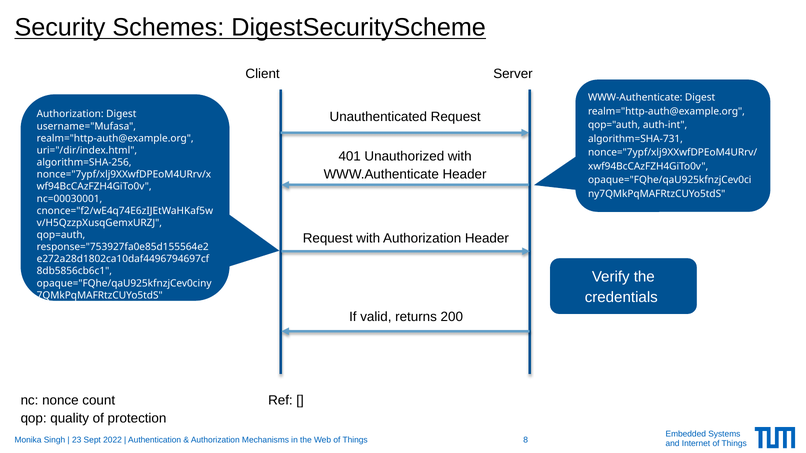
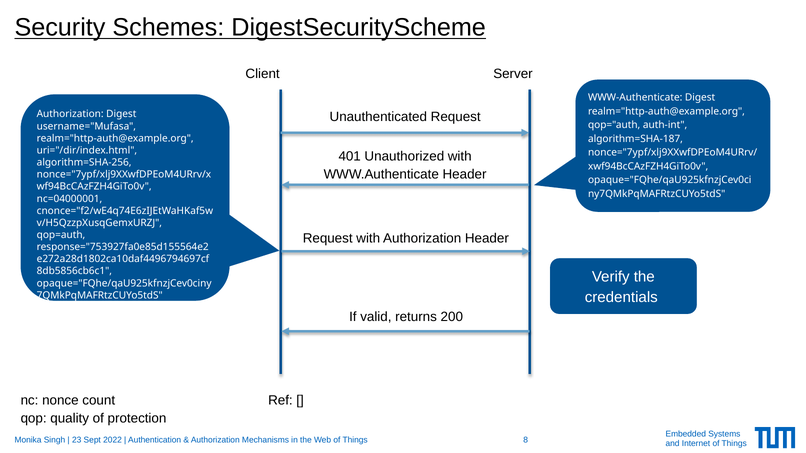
algorithm=SHA-731: algorithm=SHA-731 -> algorithm=SHA-187 (635, 139)
nc=00030001: nc=00030001 -> nc=04000001 (69, 199)
